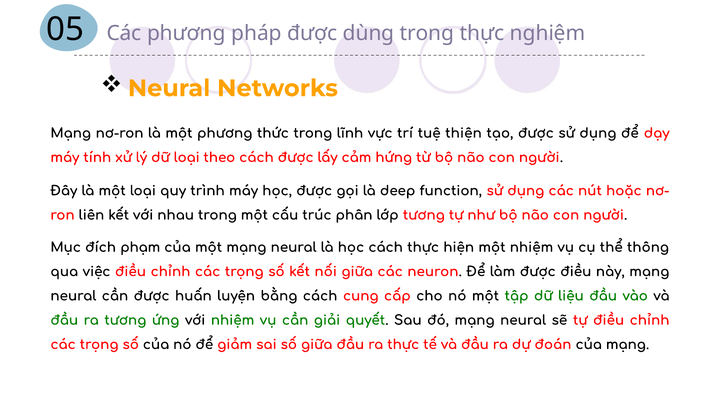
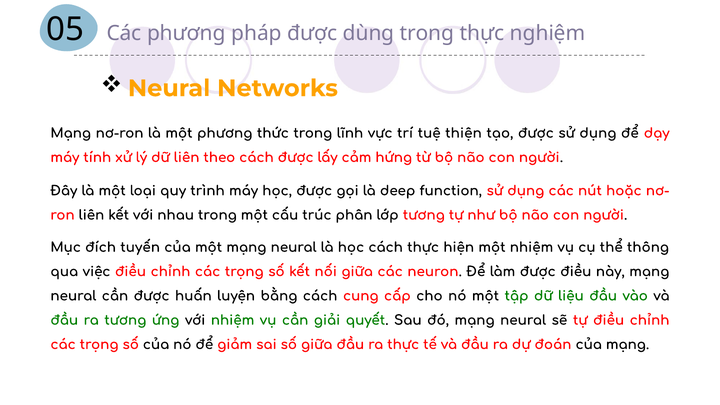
dữ loại: loại -> liên (187, 158)
phạm: phạm -> tuyến (140, 247)
